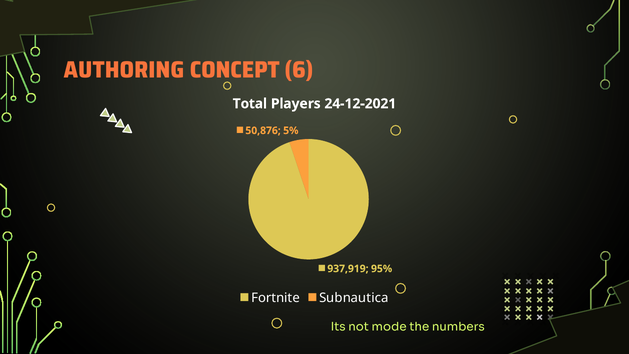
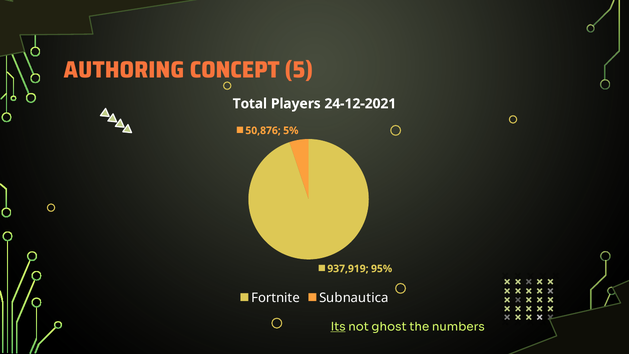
6: 6 -> 5 (299, 70)
Its underline: none -> present (338, 327)
mode: mode -> ghost (389, 327)
